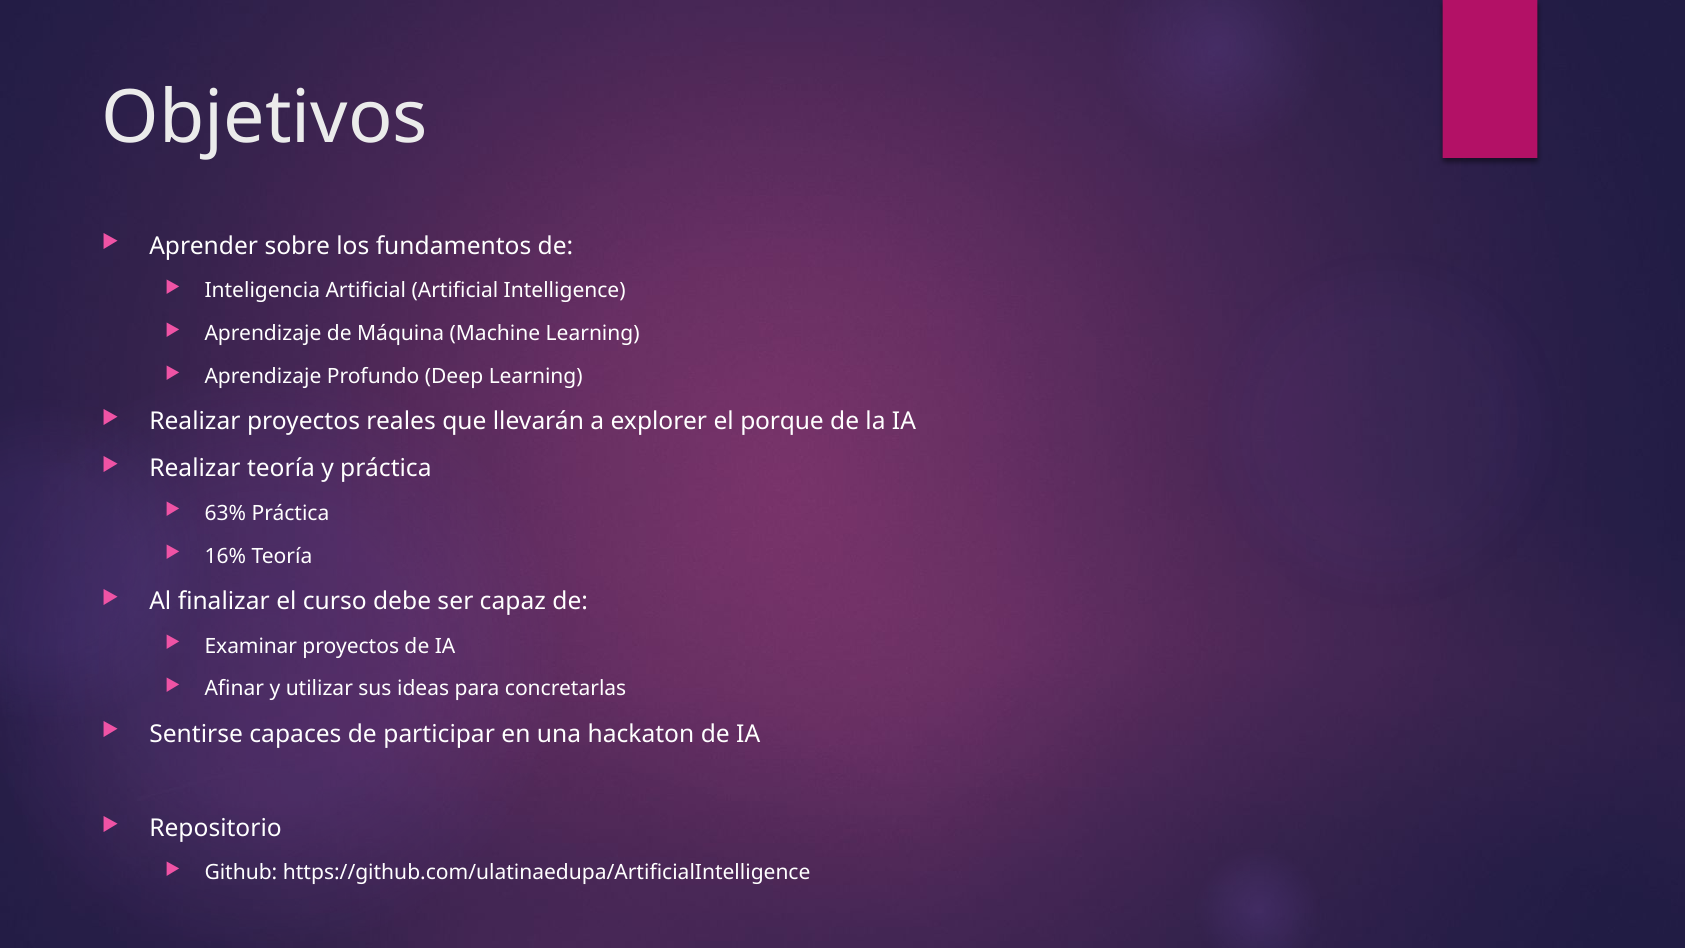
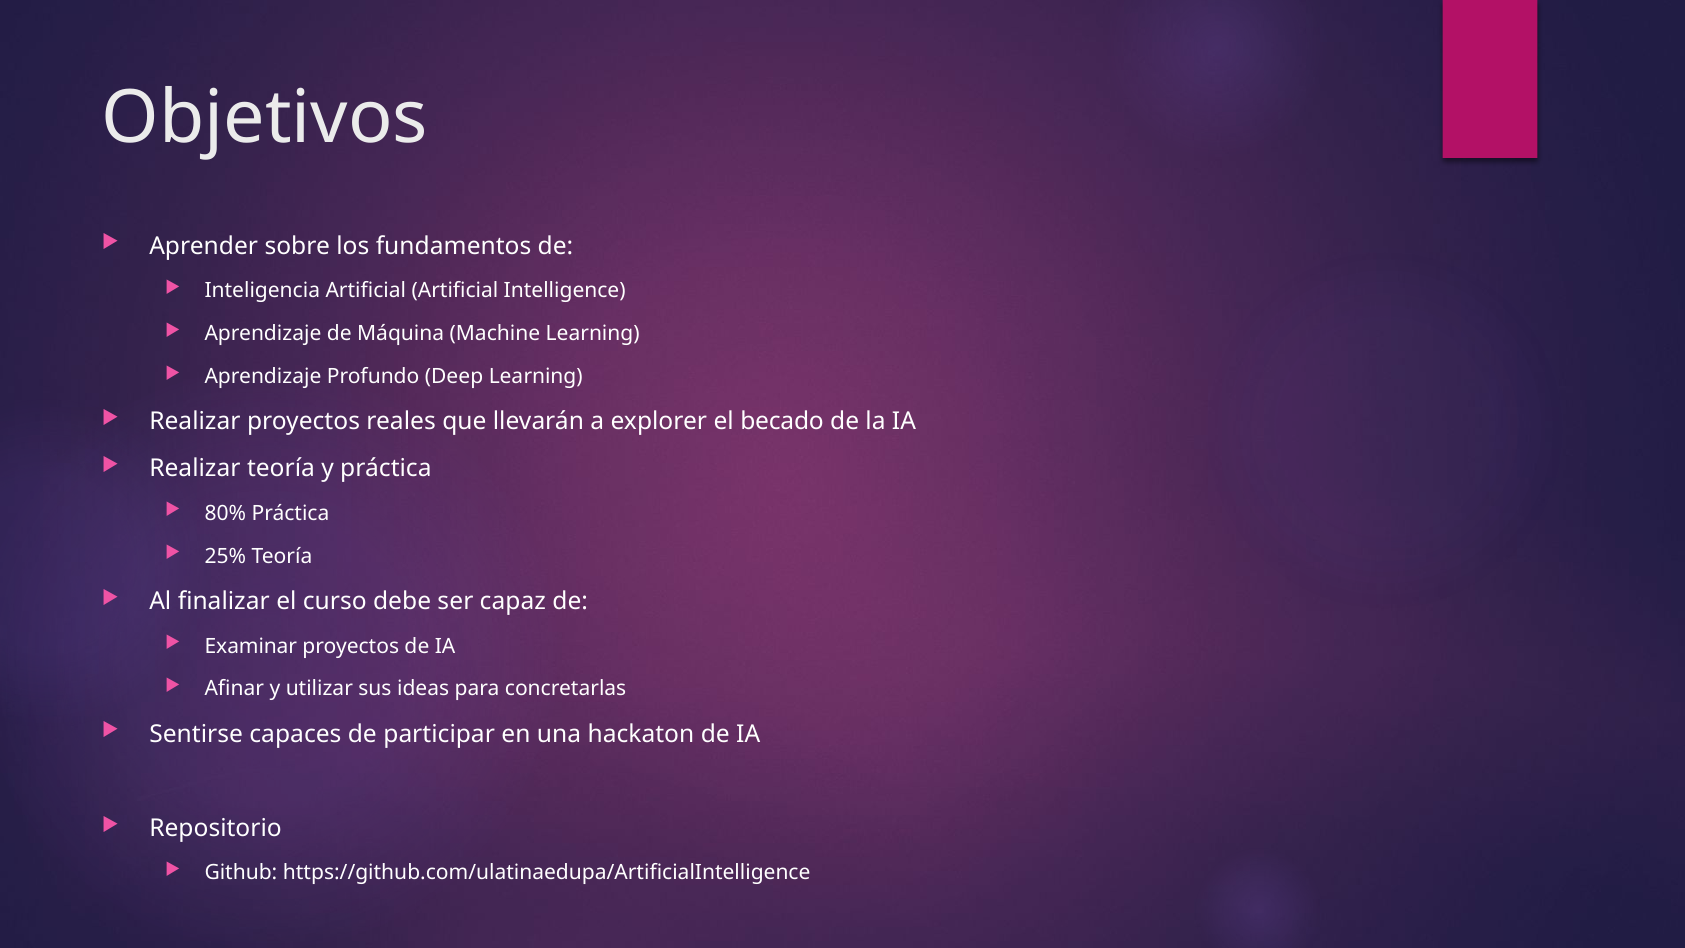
porque: porque -> becado (782, 421)
63%: 63% -> 80% (225, 513)
16%: 16% -> 25% (225, 556)
